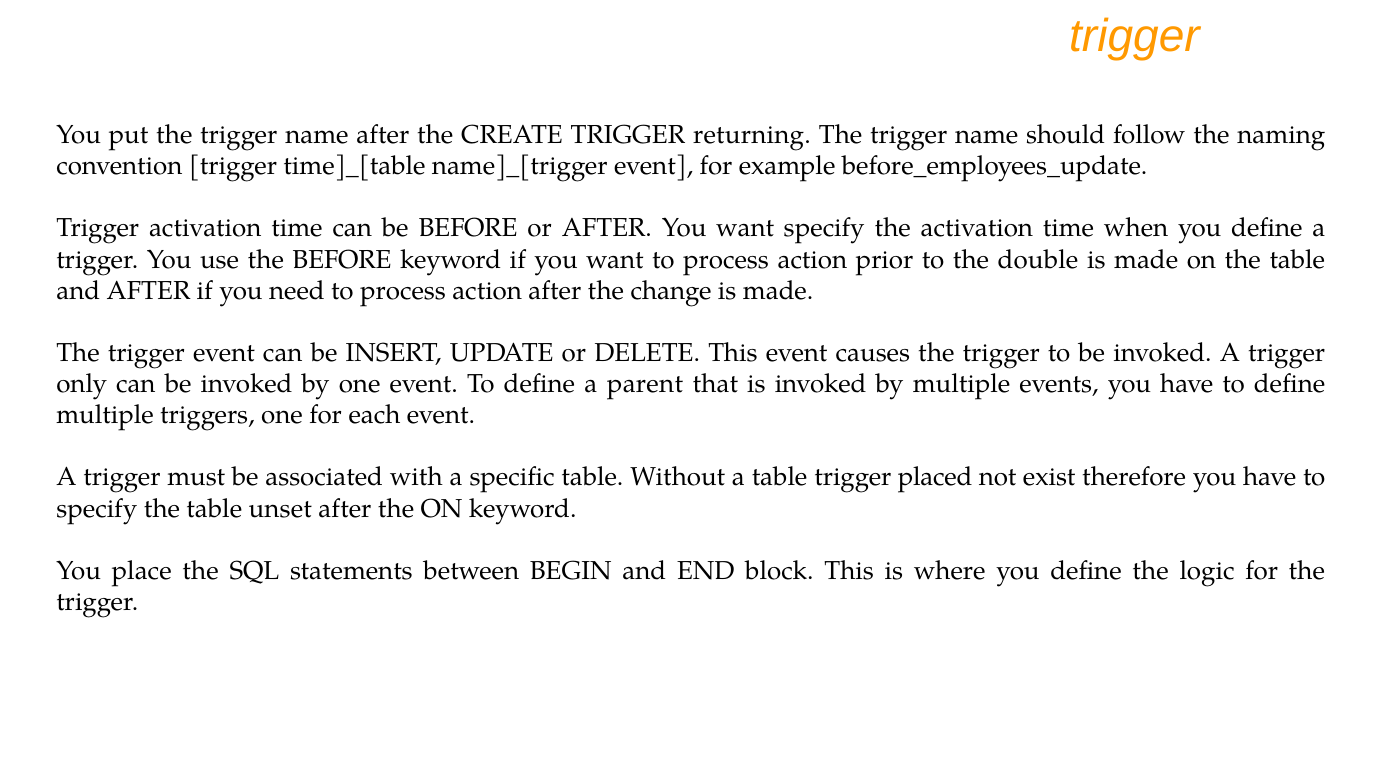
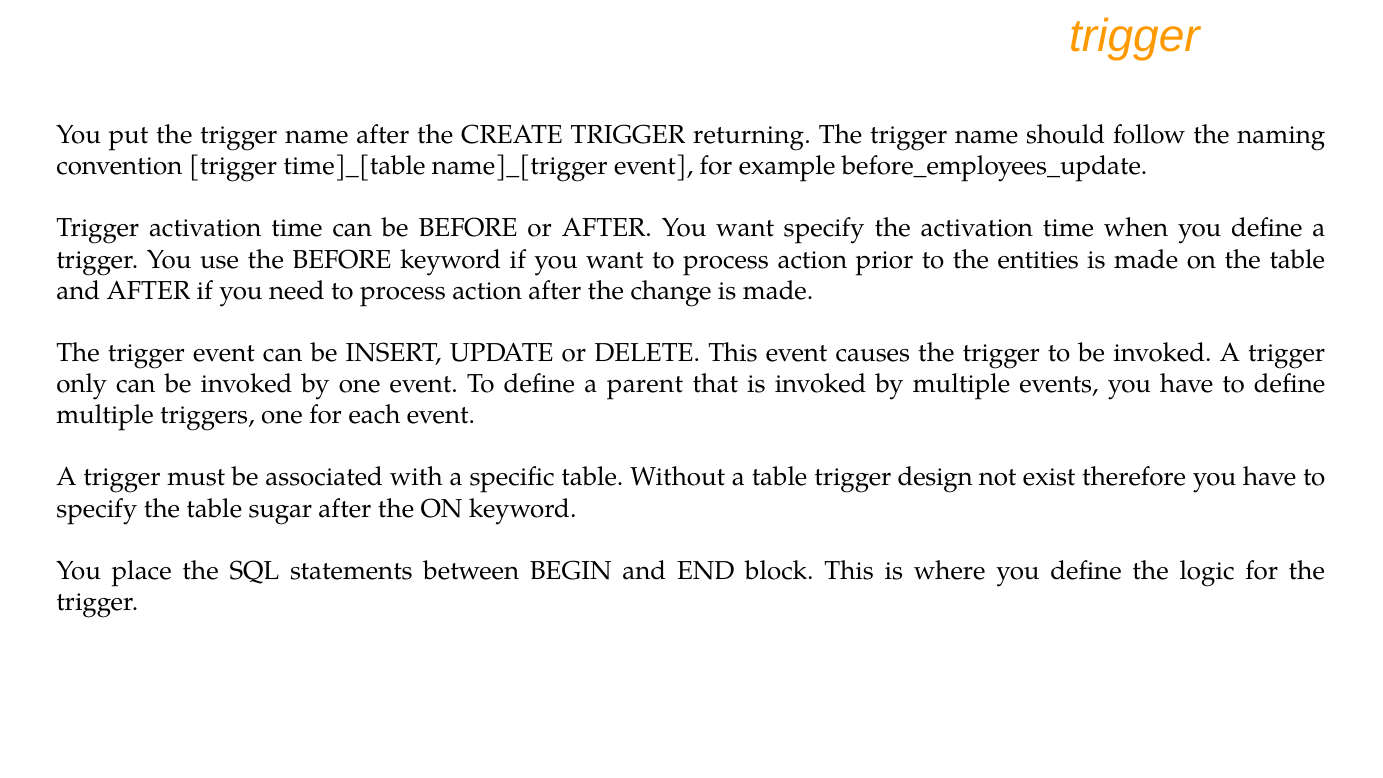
double: double -> entities (1038, 260)
placed: placed -> design (935, 477)
unset: unset -> sugar (280, 508)
